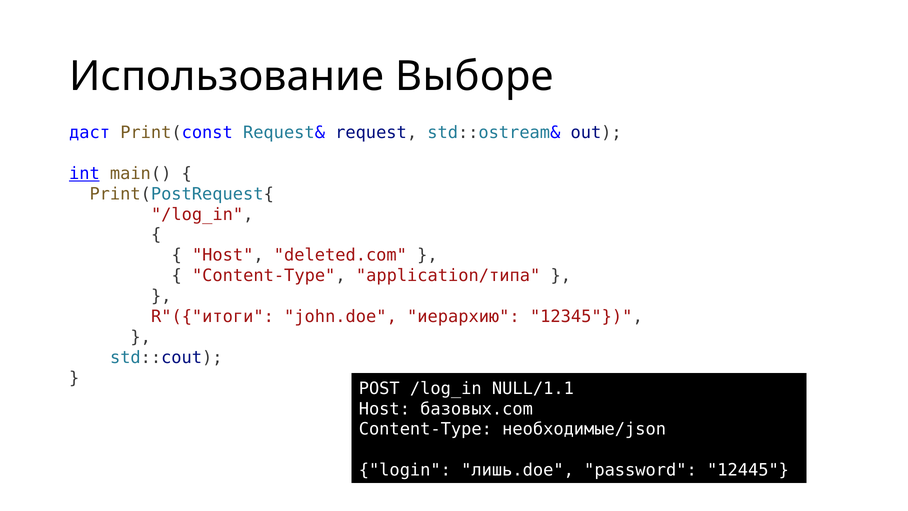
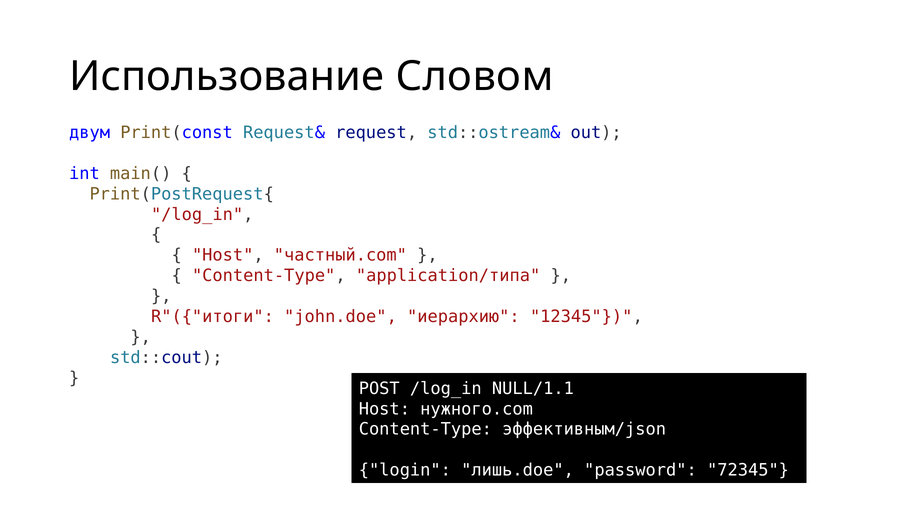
Выборе: Выборе -> Словом (475, 76)
даст: даст -> двум (90, 133)
int underline: present -> none (84, 173)
deleted.com: deleted.com -> частный.com (340, 255)
базовых.com: базовых.com -> нужного.com (477, 409)
необходимые/json: необходимые/json -> эффективным/json (584, 429)
12445: 12445 -> 72345 (748, 470)
